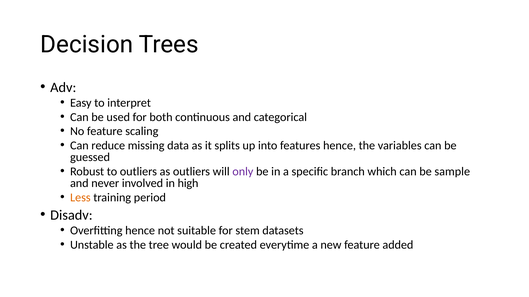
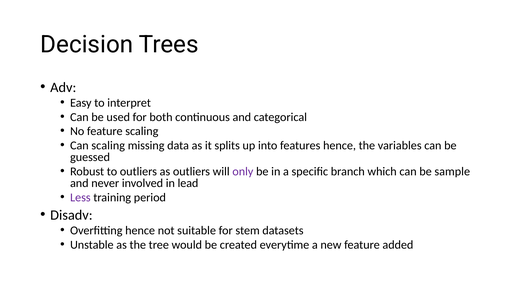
Can reduce: reduce -> scaling (108, 146)
high: high -> lead (188, 184)
Less colour: orange -> purple (80, 198)
